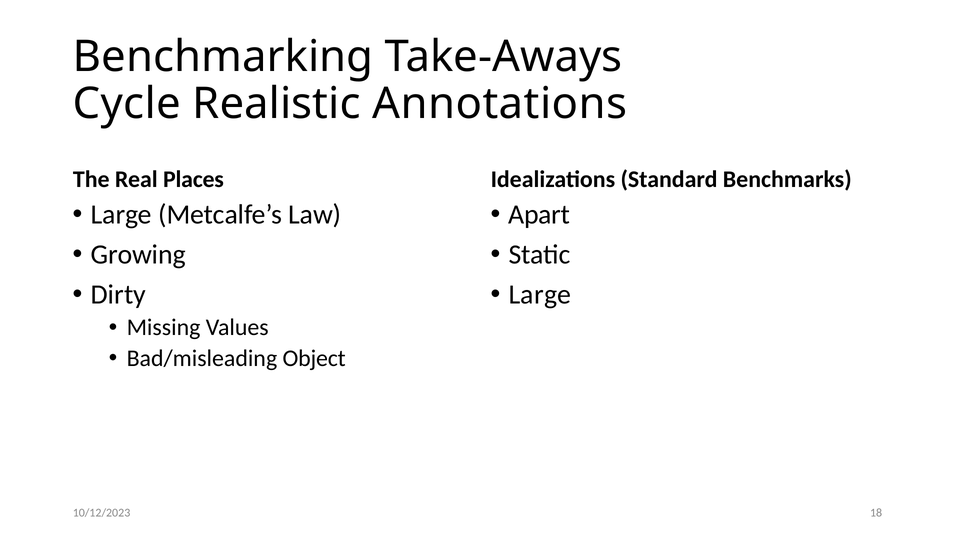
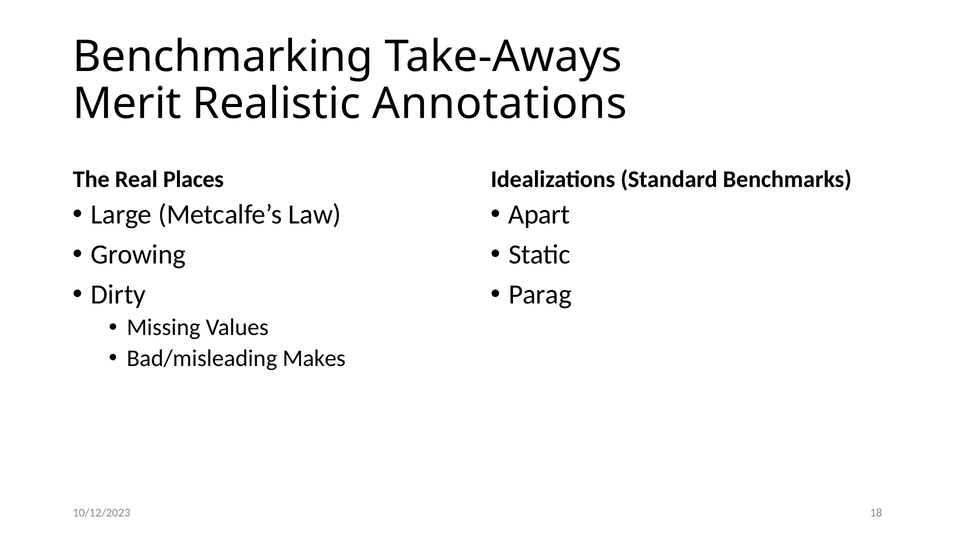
Cycle: Cycle -> Merit (127, 104)
Large: Large -> Parag (540, 295)
Object: Object -> Makes (314, 358)
